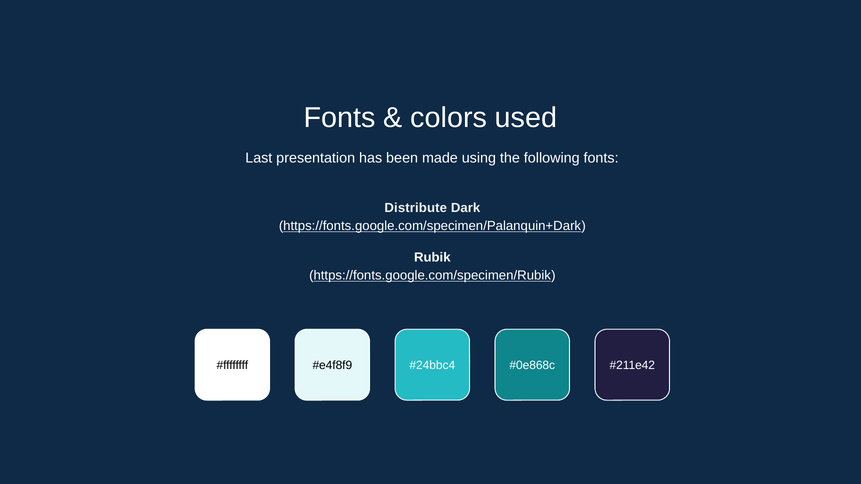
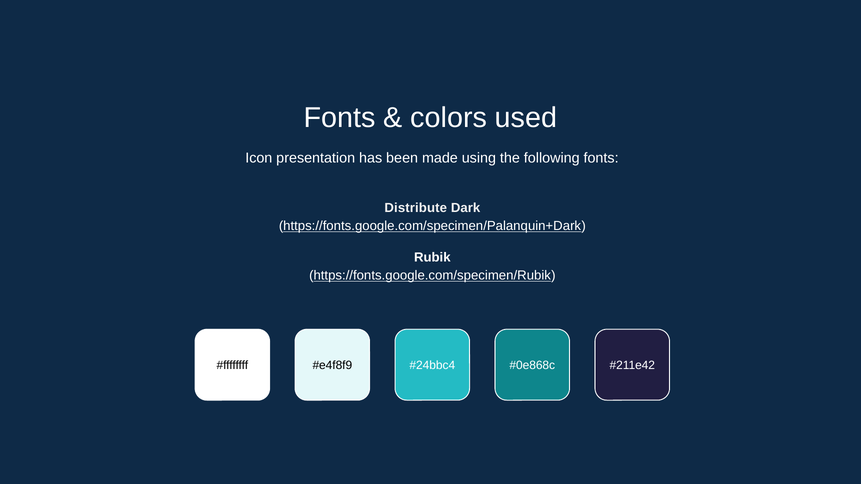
Last: Last -> Icon (259, 158)
